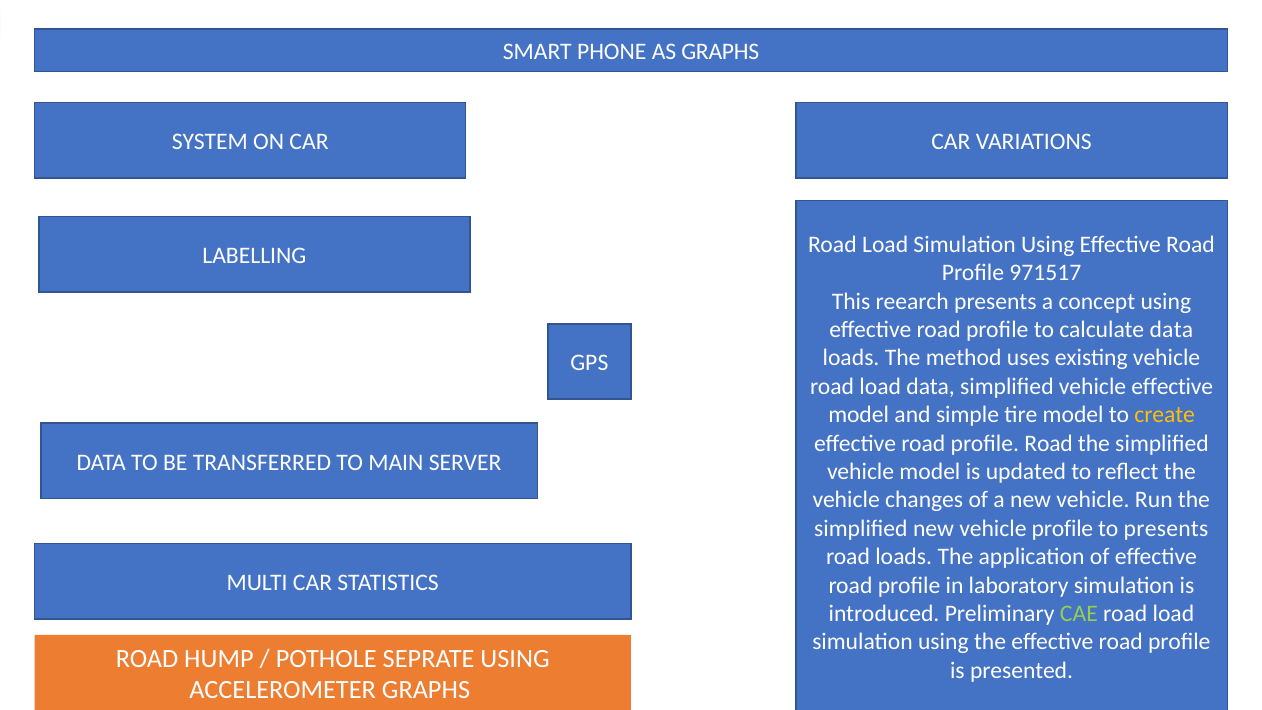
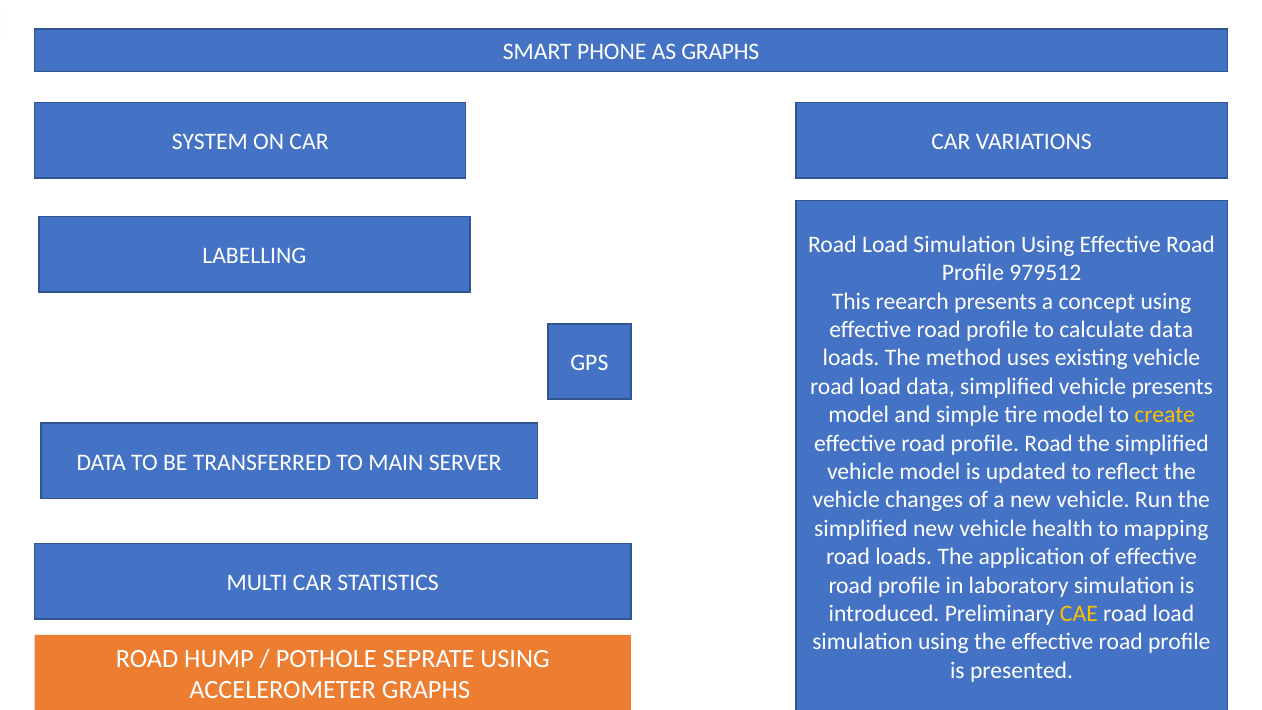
971517: 971517 -> 979512 (1045, 273)
vehicle effective: effective -> presents (1172, 387)
vehicle profile: profile -> health (1062, 528)
to presents: presents -> mapping (1166, 528)
CAE colour: light green -> yellow (1079, 614)
